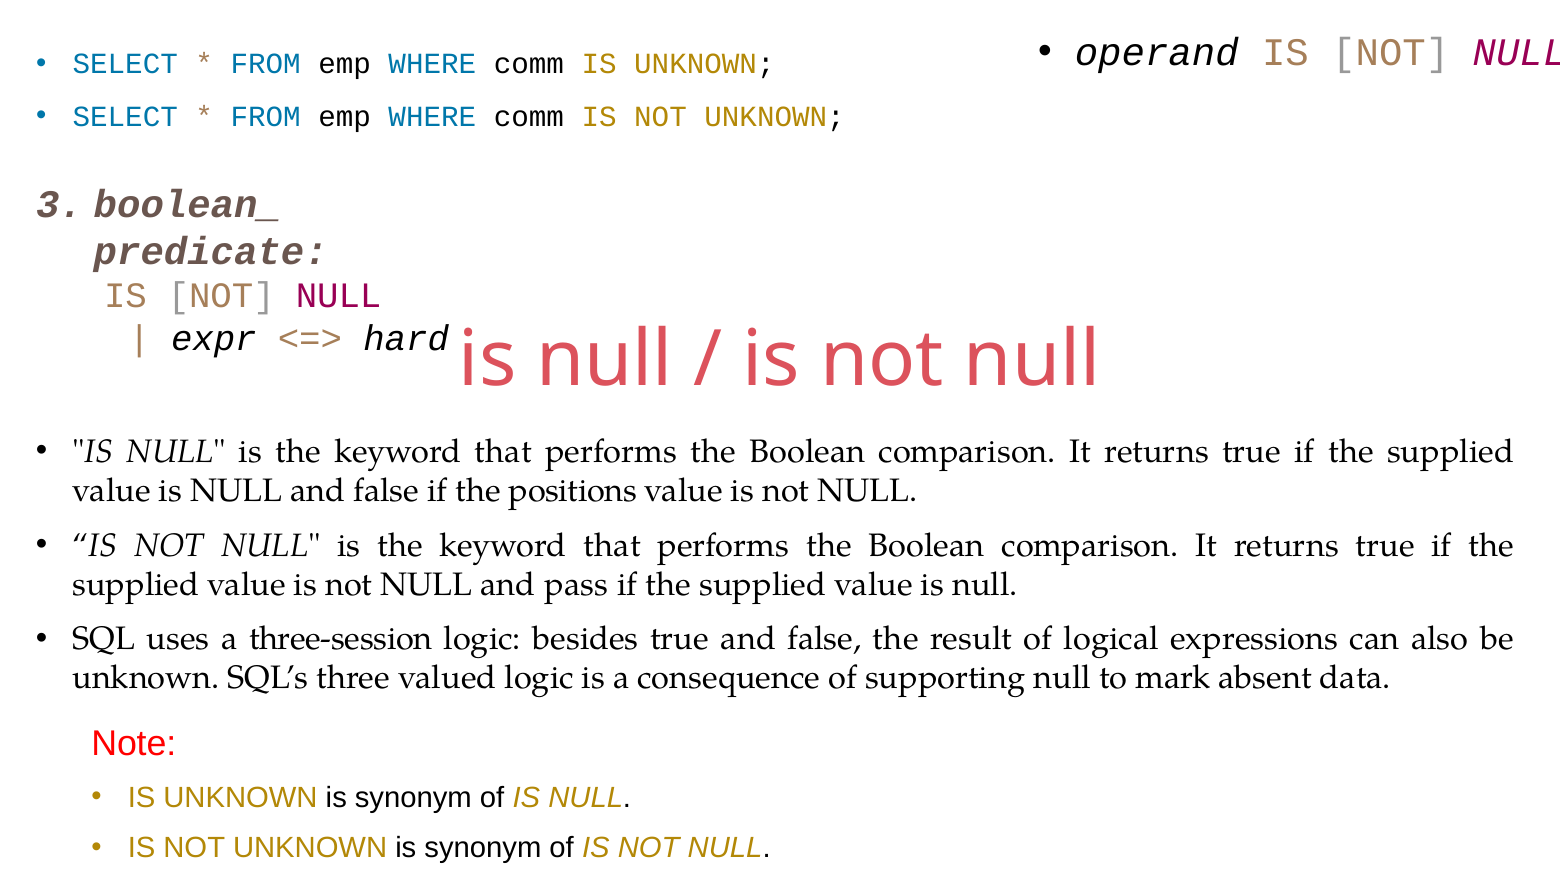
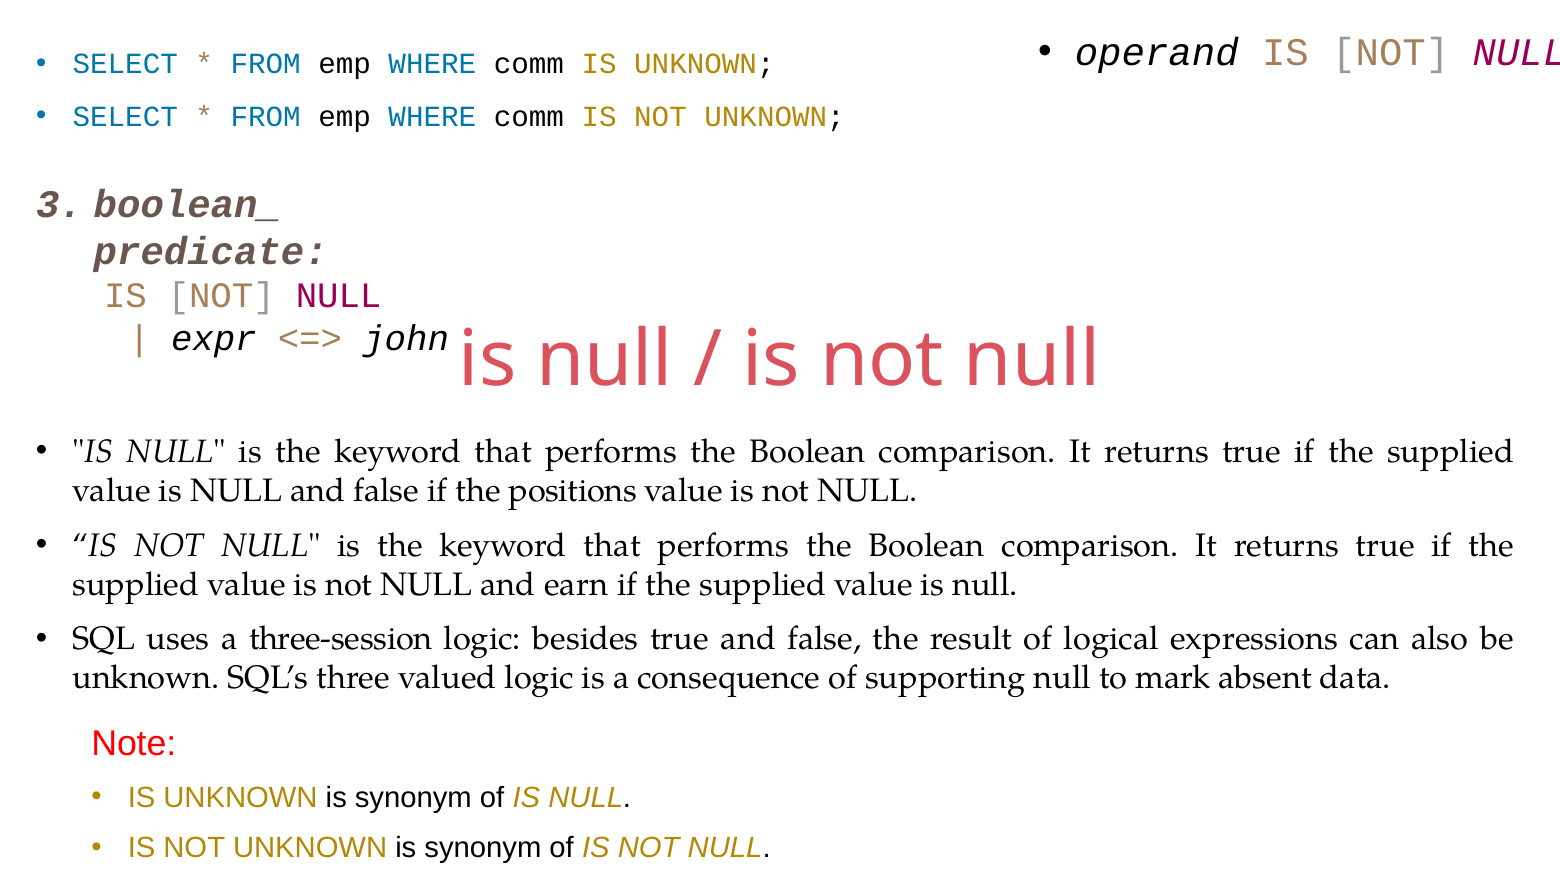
hard: hard -> john (406, 339)
pass: pass -> earn (576, 585)
